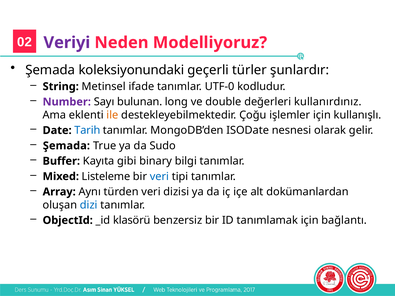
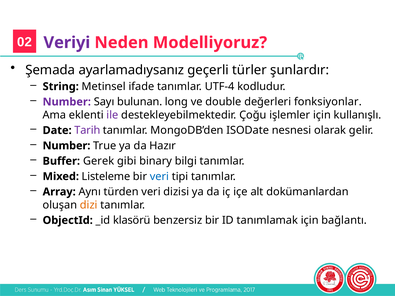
koleksiyonundaki: koleksiyonundaki -> ayarlamadıysanız (131, 70)
UTF-0: UTF-0 -> UTF-4 (220, 87)
kullanırdınız: kullanırdınız -> fonksiyonlar (328, 102)
ile colour: orange -> purple (112, 115)
Tarih colour: blue -> purple (87, 130)
Şemada: Şemada -> Number (66, 146)
Sudo: Sudo -> Hazır (163, 146)
Kayıta: Kayıta -> Gerek (99, 161)
dizi colour: blue -> orange (89, 205)
